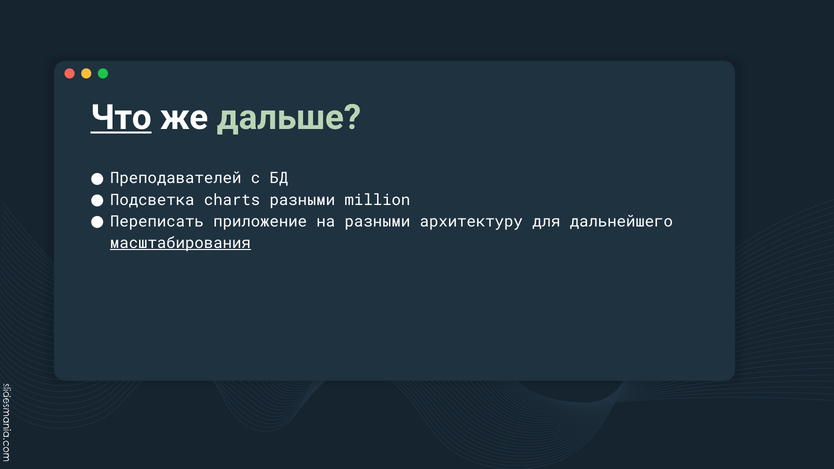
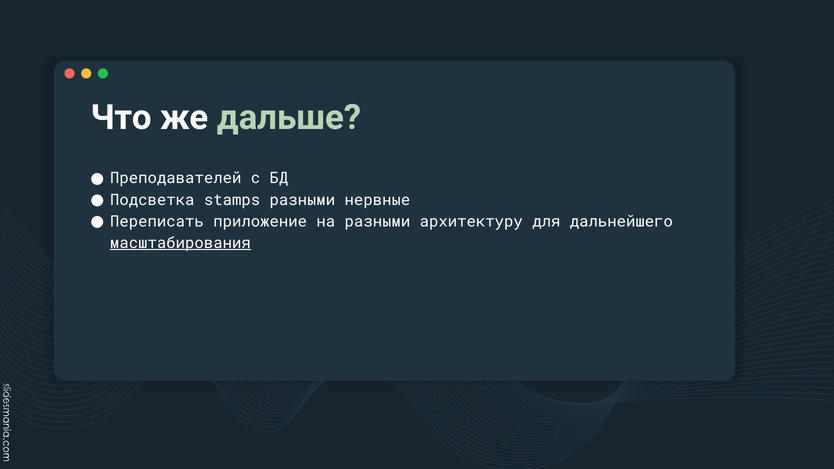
Что underline: present -> none (121, 118)
charts: charts -> stamps (232, 200)
million: million -> нервные (377, 200)
